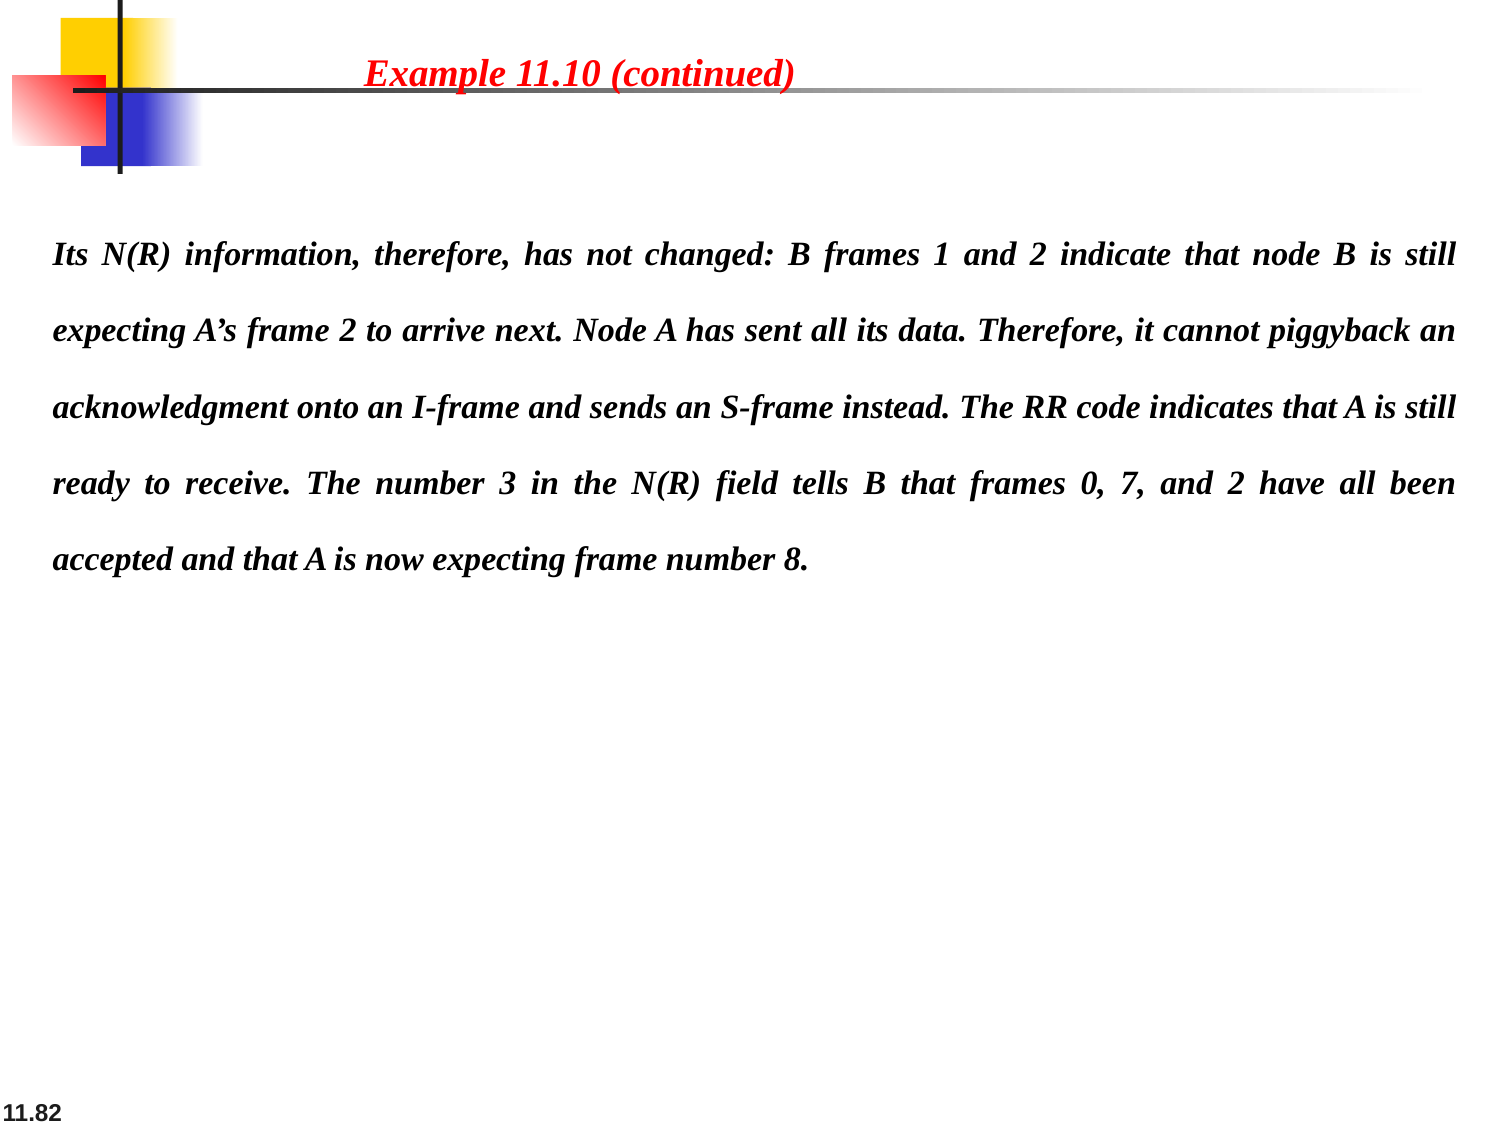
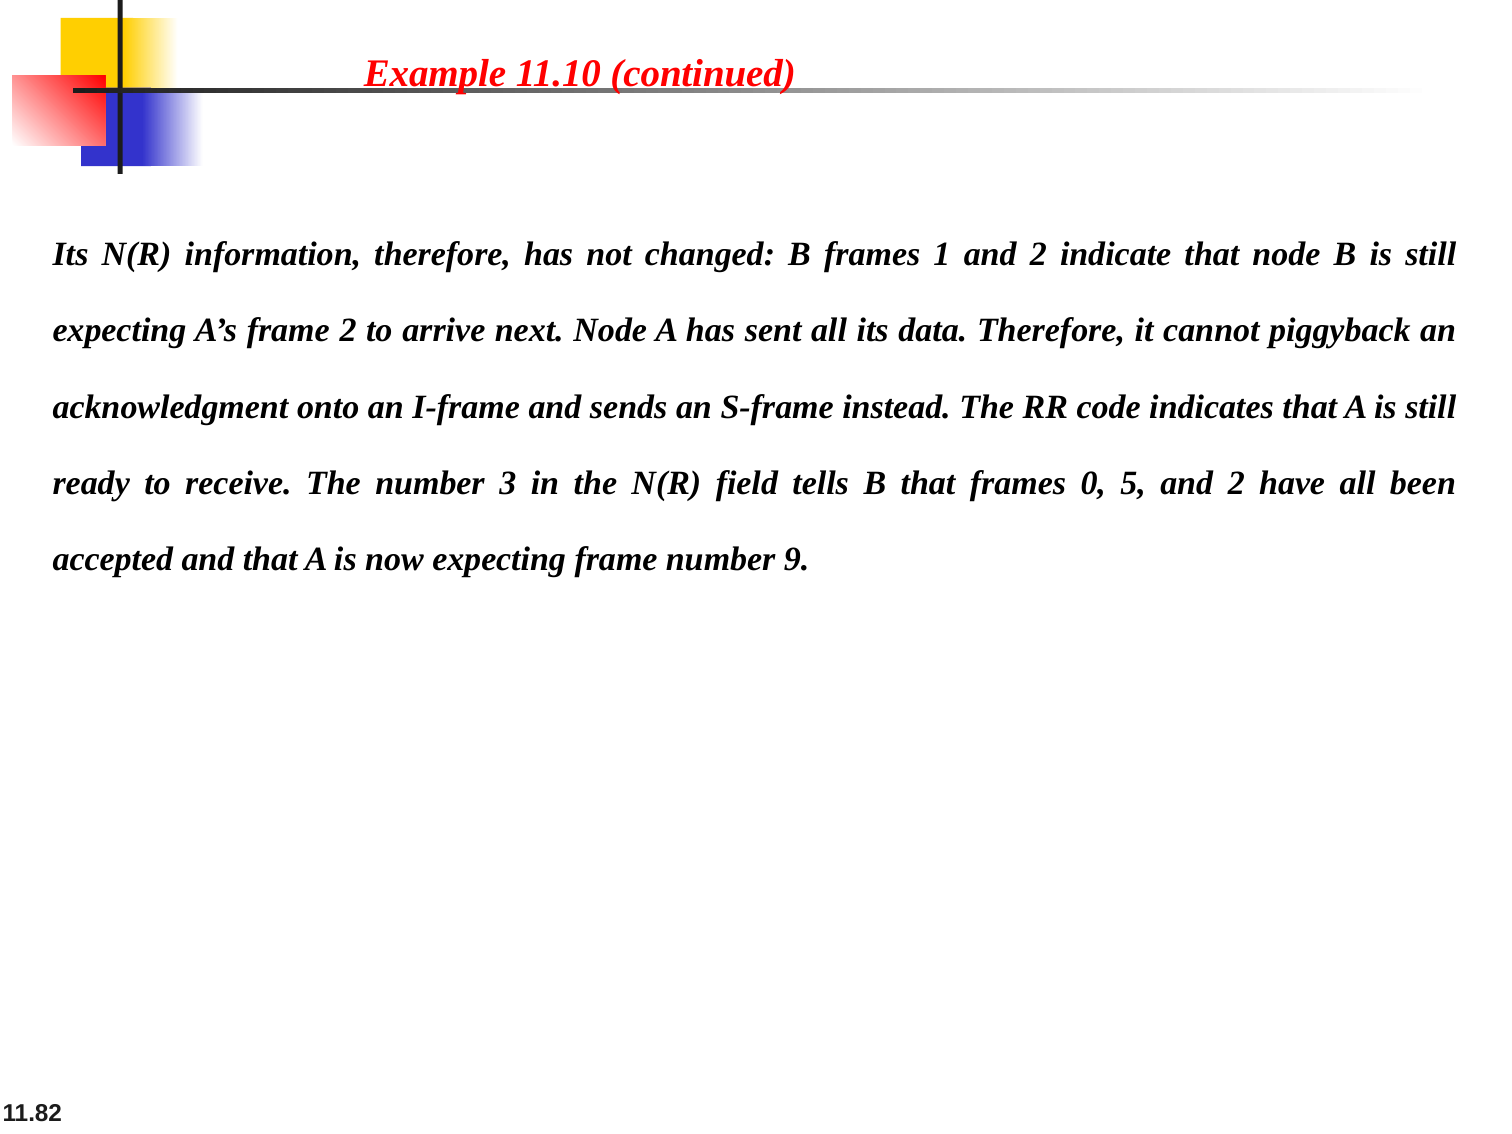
7: 7 -> 5 (1133, 483)
8: 8 -> 9 (797, 559)
